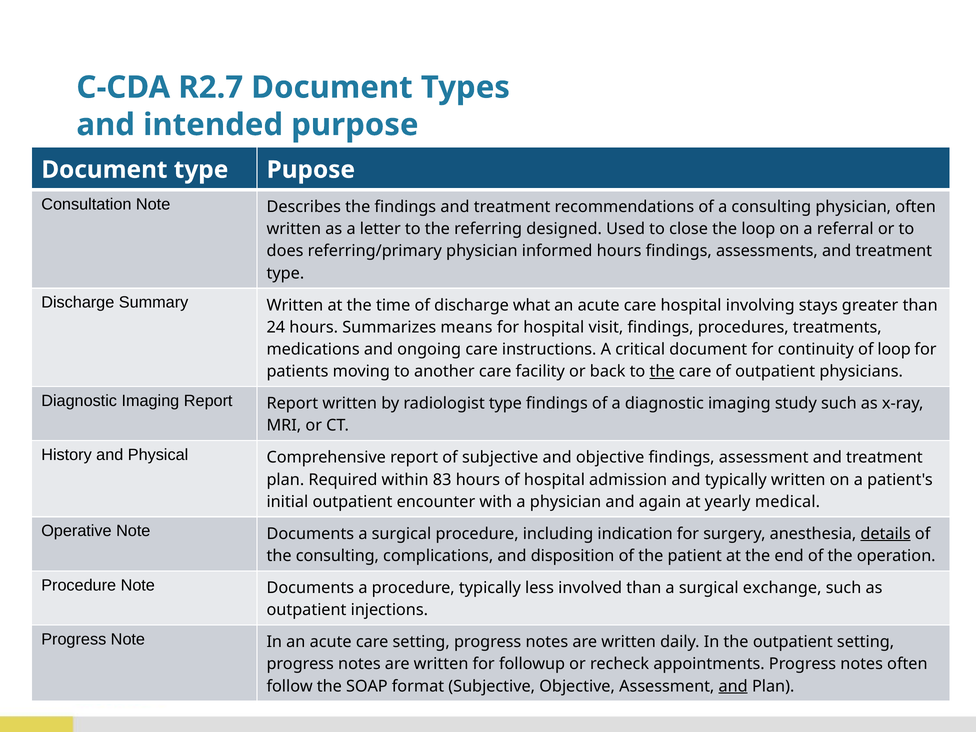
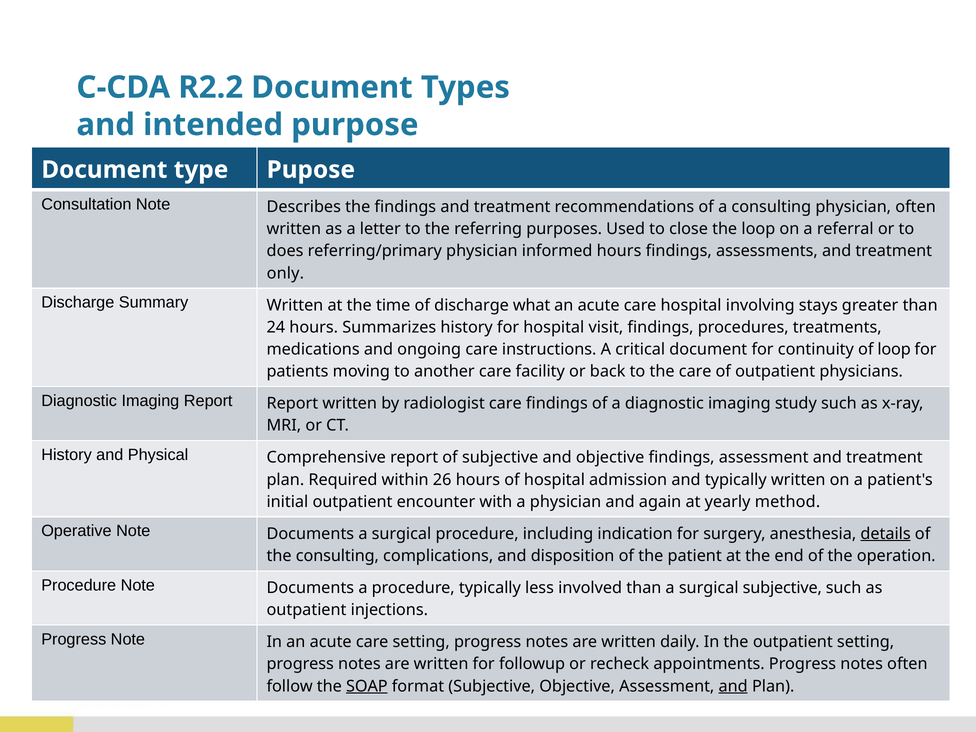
R2.7: R2.7 -> R2.2 (211, 87)
designed: designed -> purposes (564, 229)
type: type -> only (285, 273)
Summarizes means: means -> history (467, 327)
the underline: present -> none (662, 372)
radiologist type: type -> care (505, 403)
83: 83 -> 26 (442, 480)
medical: medical -> method (788, 502)
surgical exchange: exchange -> subjective (782, 588)
SOAP underline: none -> present (367, 686)
